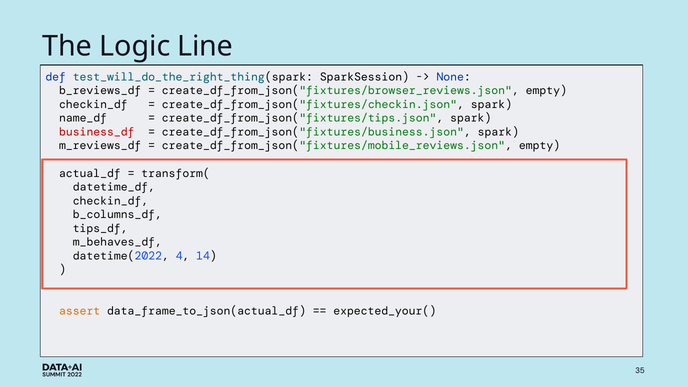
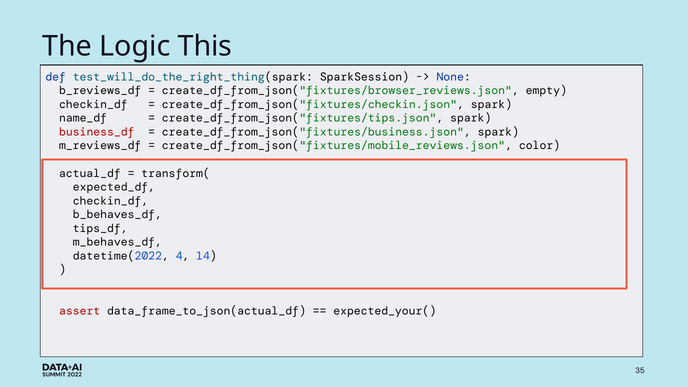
Line: Line -> This (205, 47)
create_df_from_json("fixtures/mobile_reviews.json empty: empty -> color (540, 146)
datetime_df: datetime_df -> expected_df (114, 187)
b_columns_df: b_columns_df -> b_behaves_df (117, 215)
assert colour: orange -> red (80, 311)
